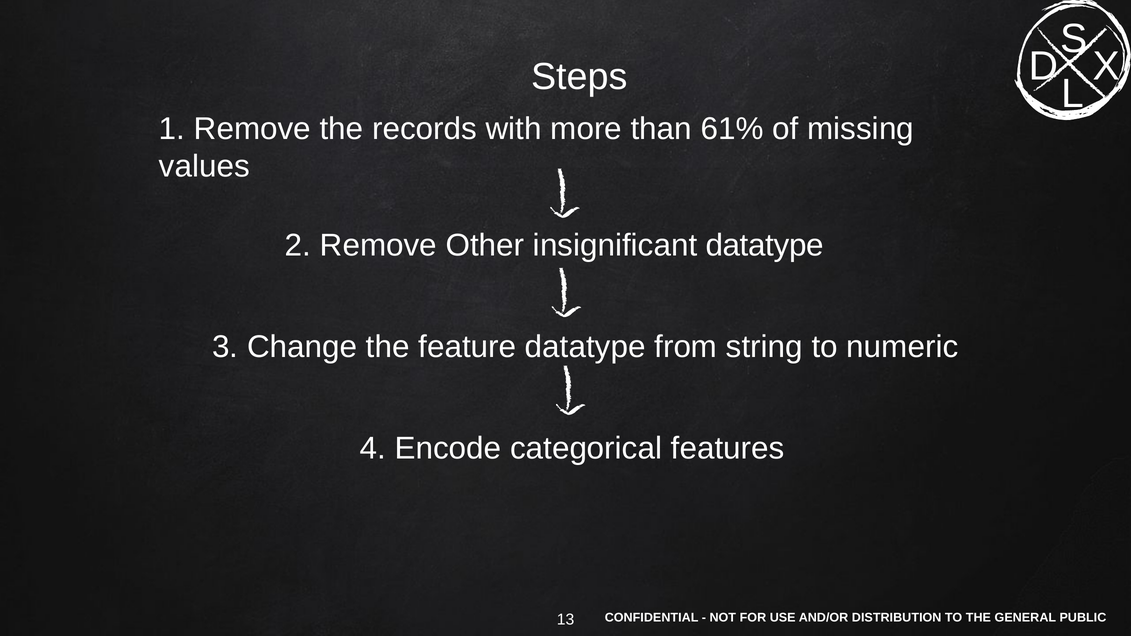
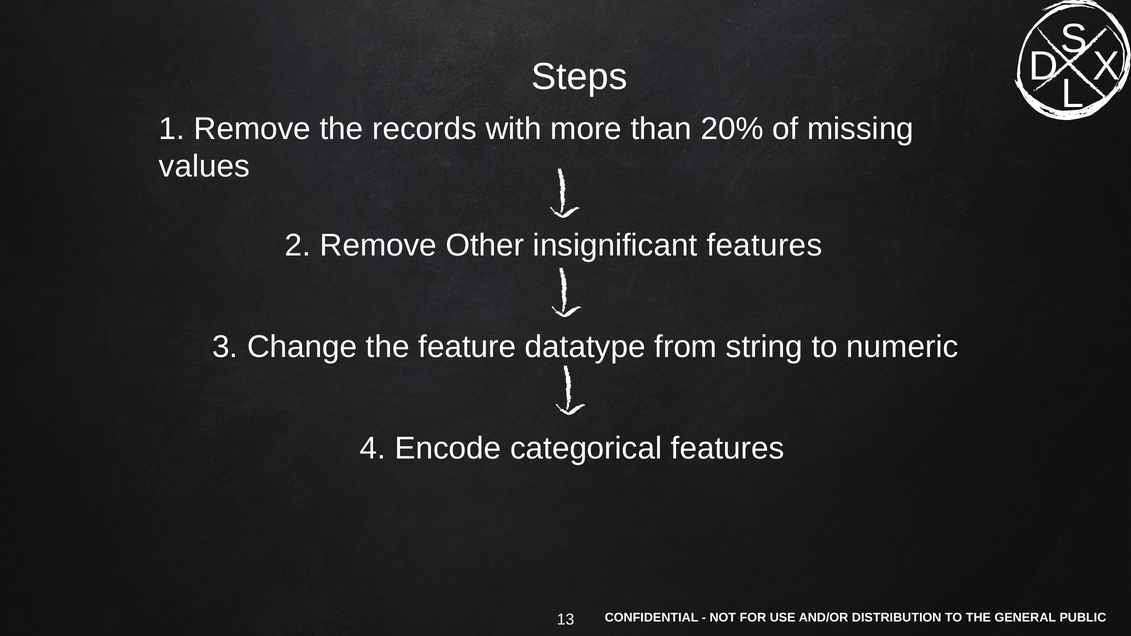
61%: 61% -> 20% (732, 129)
insignificant datatype: datatype -> features (764, 245)
